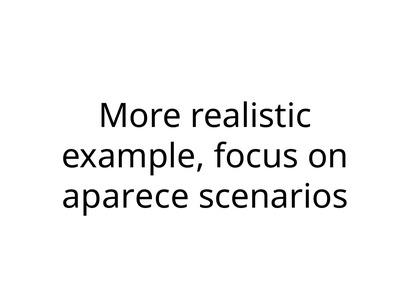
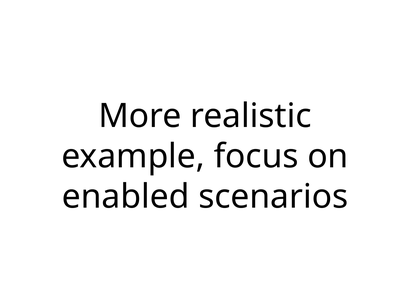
aparece: aparece -> enabled (126, 196)
